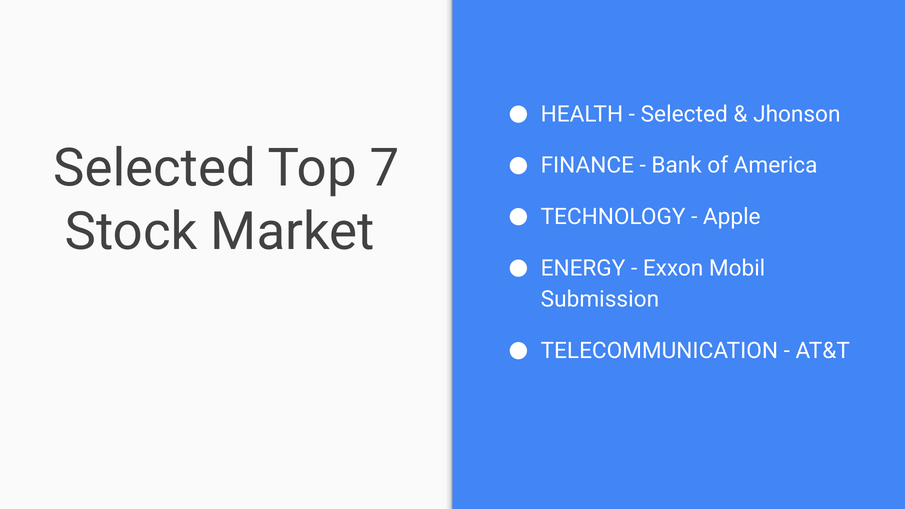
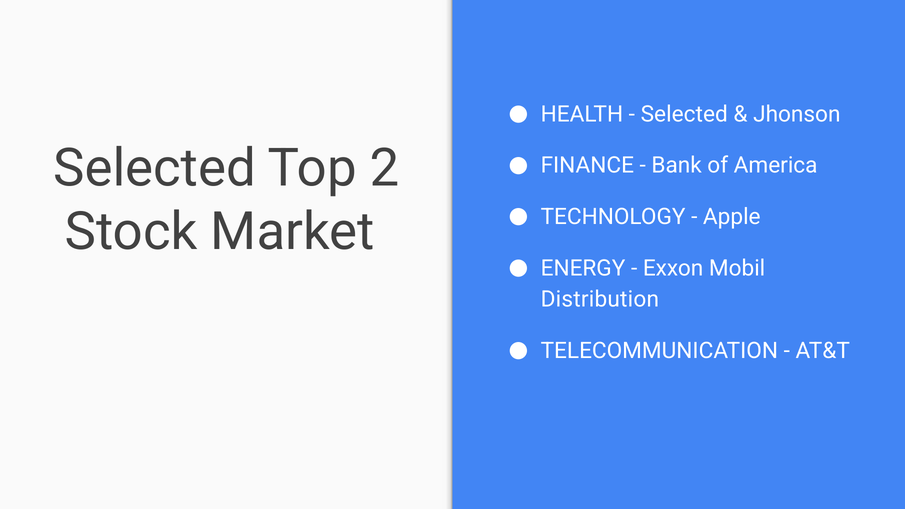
7: 7 -> 2 (385, 168)
Submission: Submission -> Distribution (600, 299)
